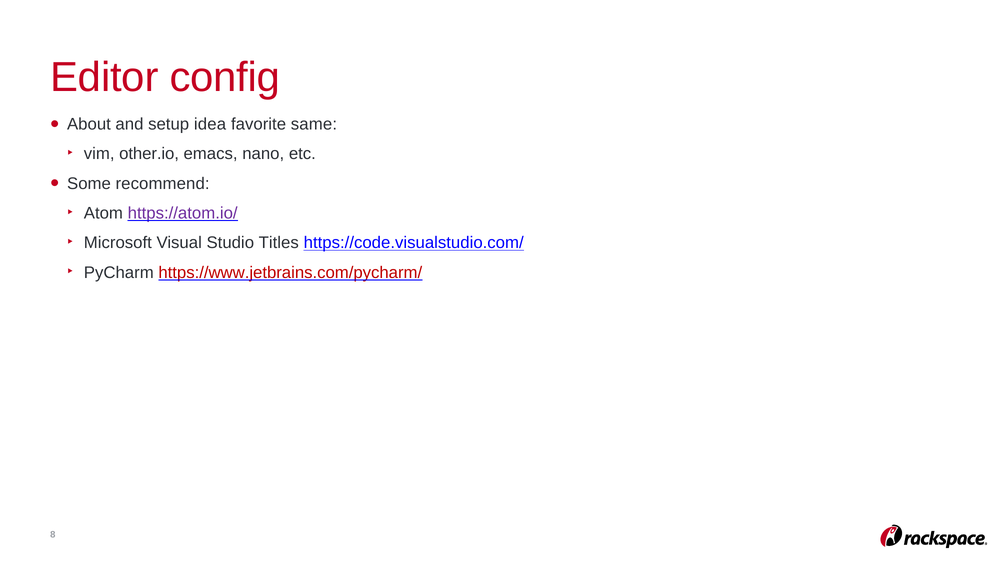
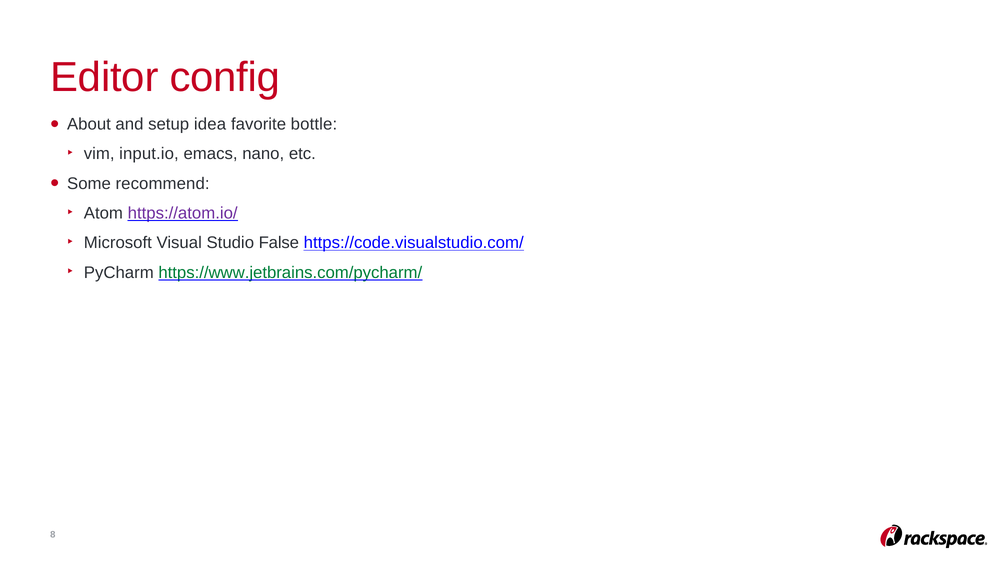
same: same -> bottle (314, 124)
other.io: other.io -> input.io (149, 154)
Titles: Titles -> False (279, 243)
https://www.jetbrains.com/pycharm/ colour: red -> green (290, 272)
